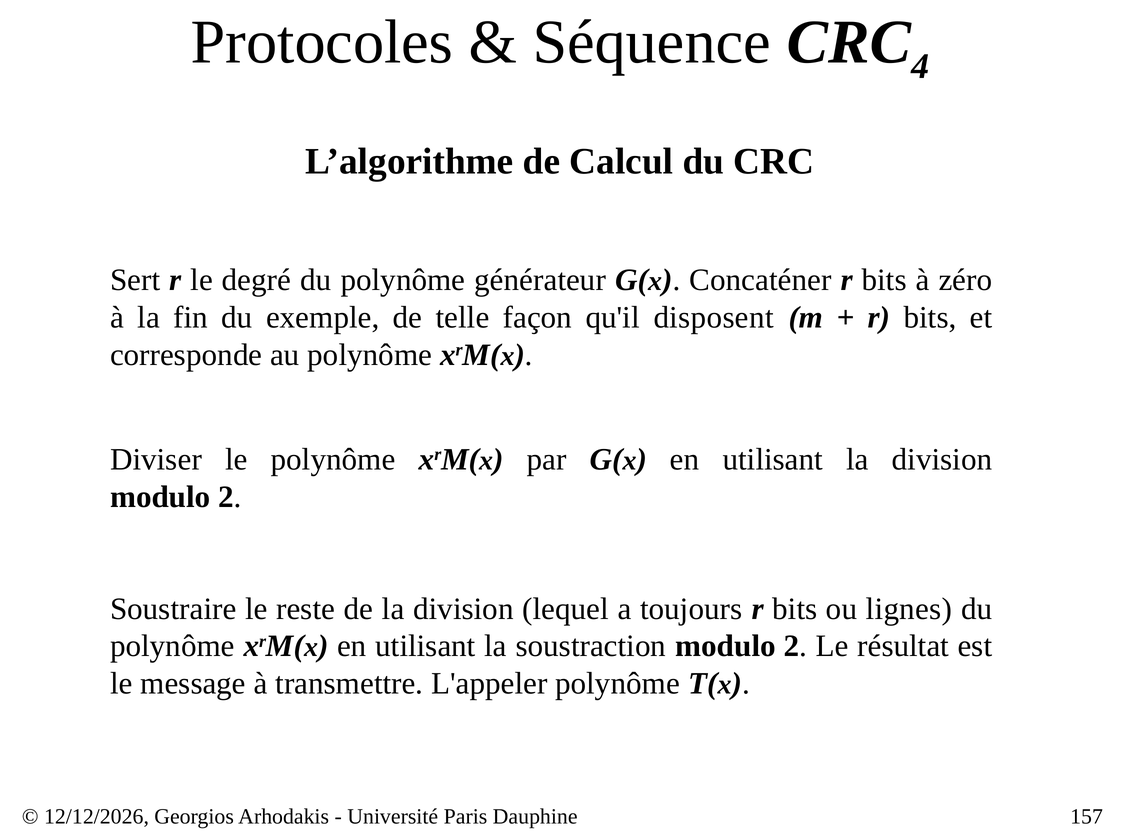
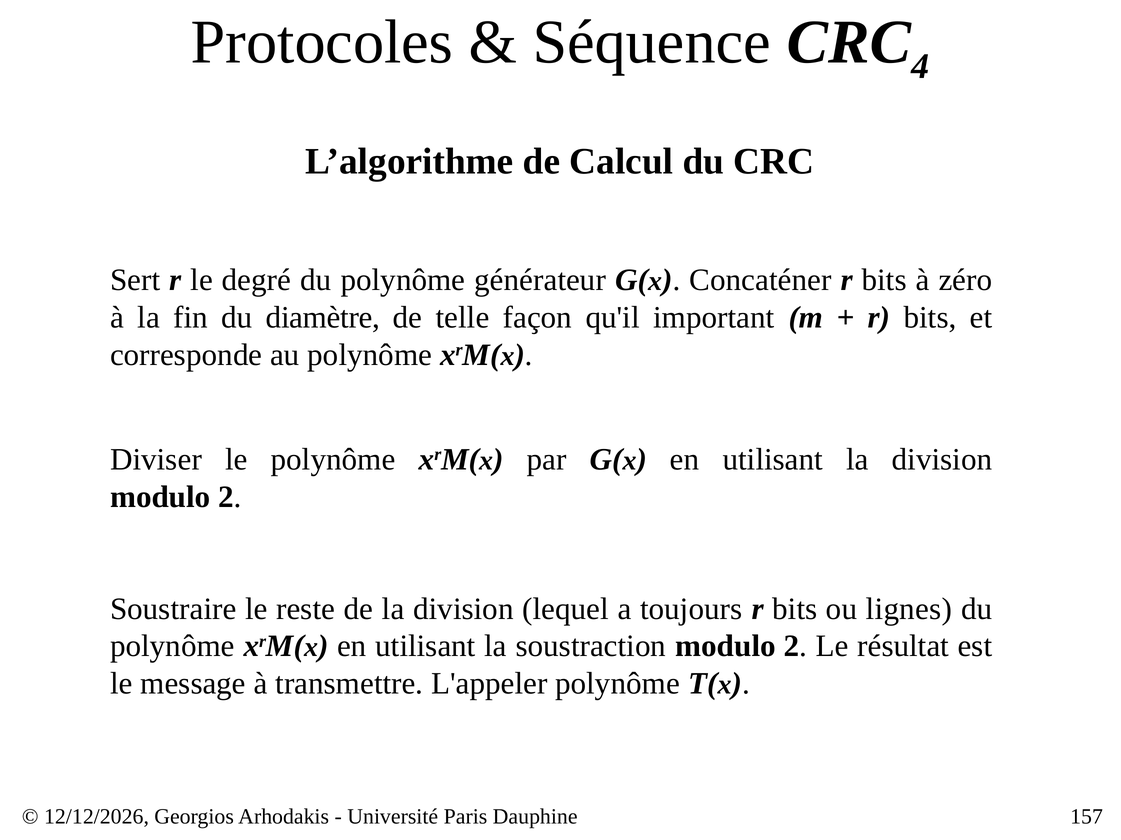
exemple: exemple -> diamètre (323, 318)
disposent: disposent -> important (714, 318)
